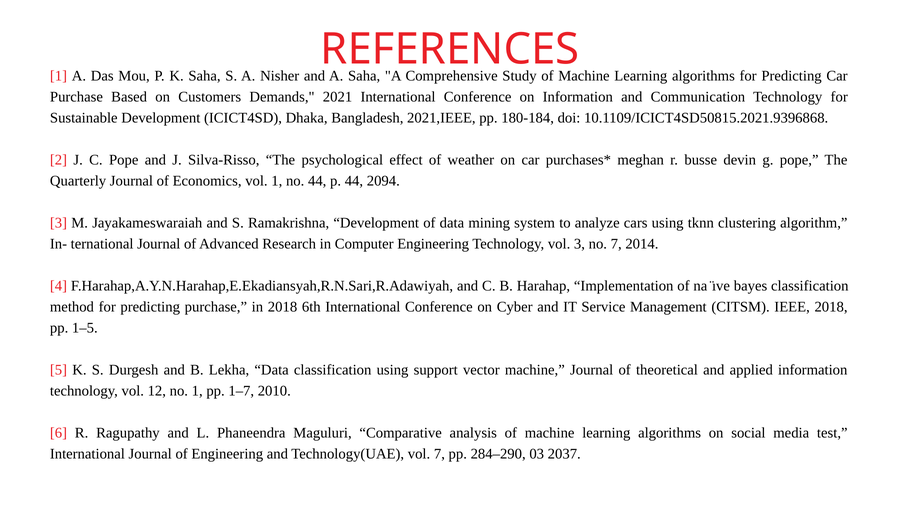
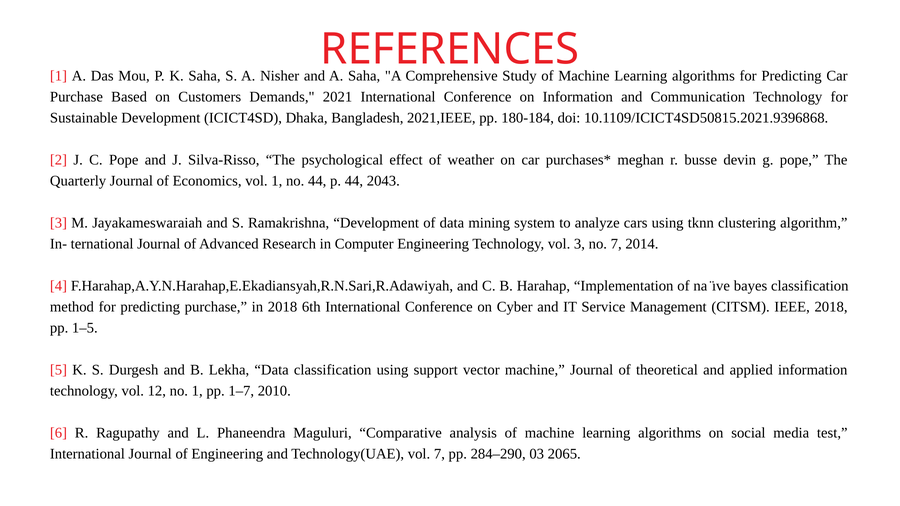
2094: 2094 -> 2043 (383, 181)
2037: 2037 -> 2065 (564, 454)
